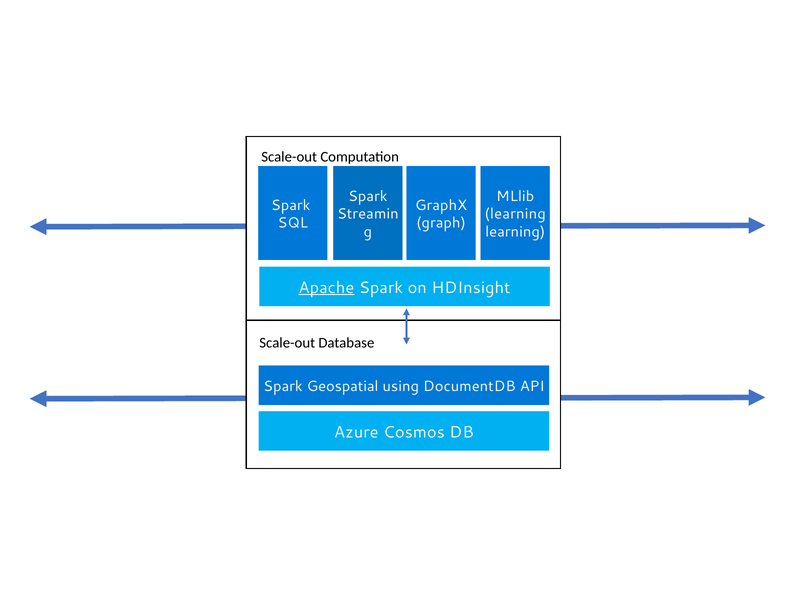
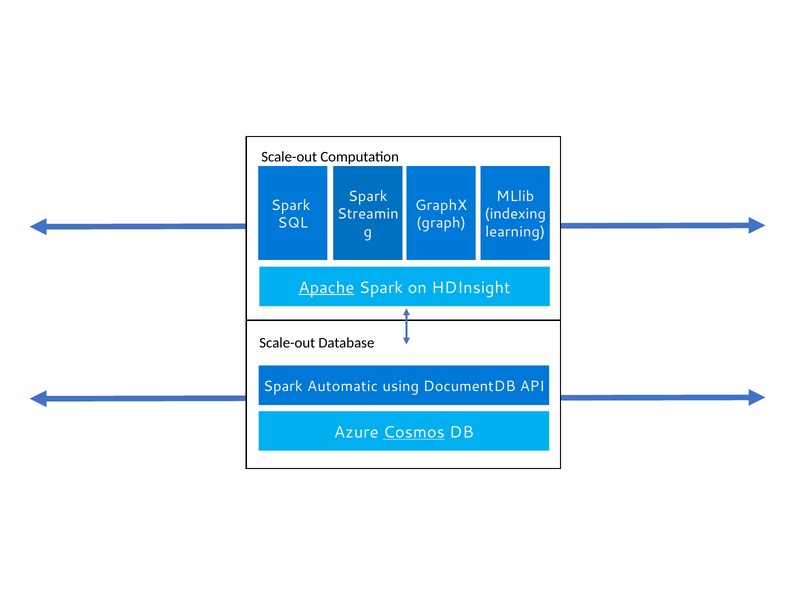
learning: learning -> indexing (515, 214)
Geospatial: Geospatial -> Automatic (343, 386)
Cosmos underline: none -> present (414, 432)
